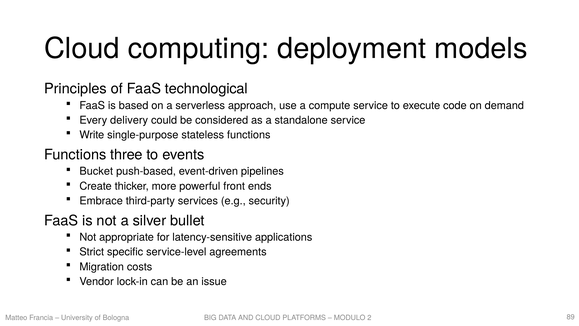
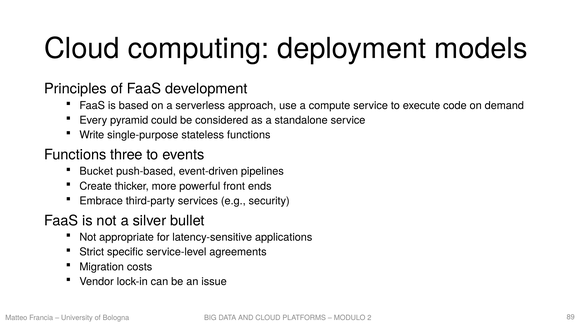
technological: technological -> development (206, 89)
delivery: delivery -> pyramid (129, 120)
